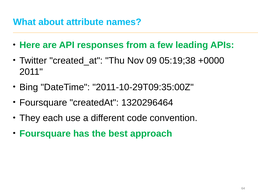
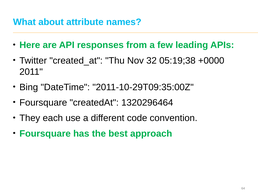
09: 09 -> 32 (152, 61)
